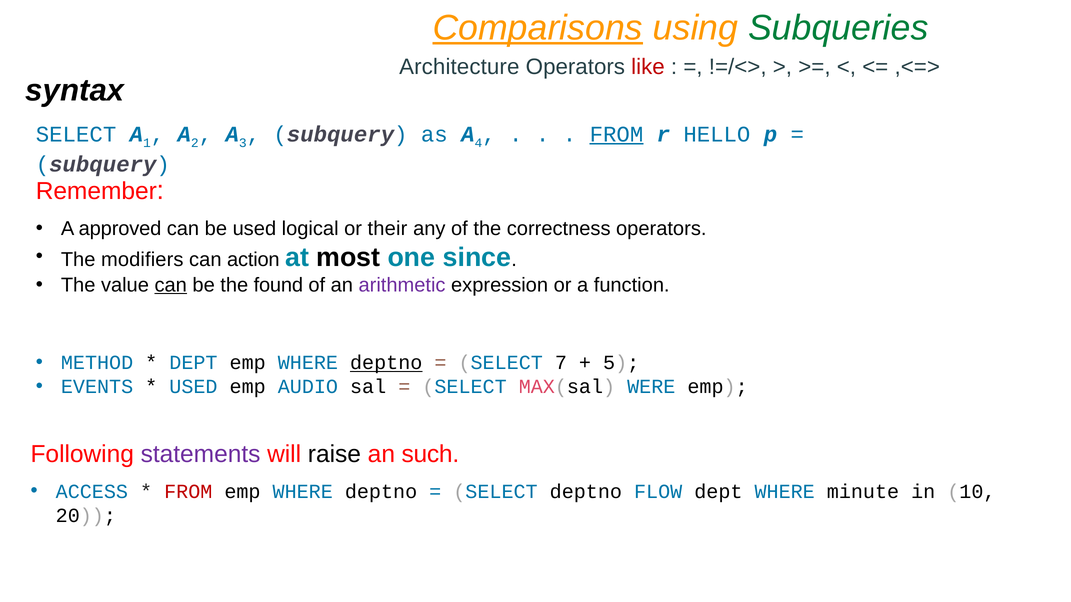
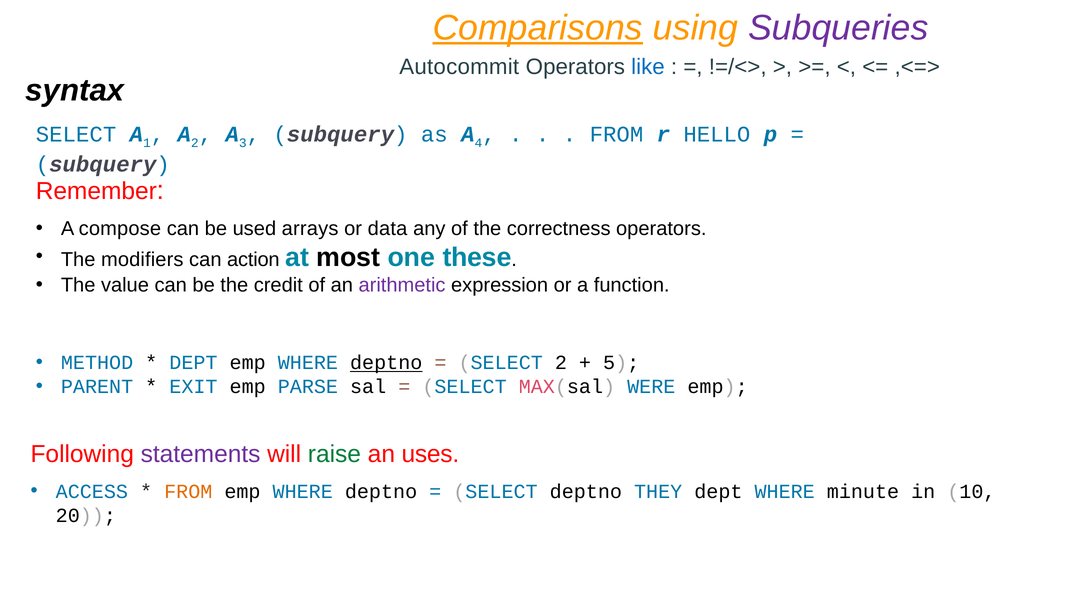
Subqueries colour: green -> purple (838, 28)
Architecture: Architecture -> Autocommit (459, 67)
like colour: red -> blue (648, 67)
FROM underline: present -> none (616, 134)
approved: approved -> compose (120, 229)
logical: logical -> arrays (310, 229)
their: their -> data (387, 229)
since: since -> these (477, 258)
can underline: present -> none (171, 285)
found: found -> credit (278, 285)
SELECT 7: 7 -> 2 (561, 363)
EVENTS: EVENTS -> PARENT (97, 387)
USED: USED -> EXIT (193, 387)
AUDIO: AUDIO -> PARSE (308, 387)
raise colour: black -> green (334, 455)
such: such -> uses (430, 455)
FROM colour: red -> orange (188, 492)
FLOW: FLOW -> THEY (658, 492)
